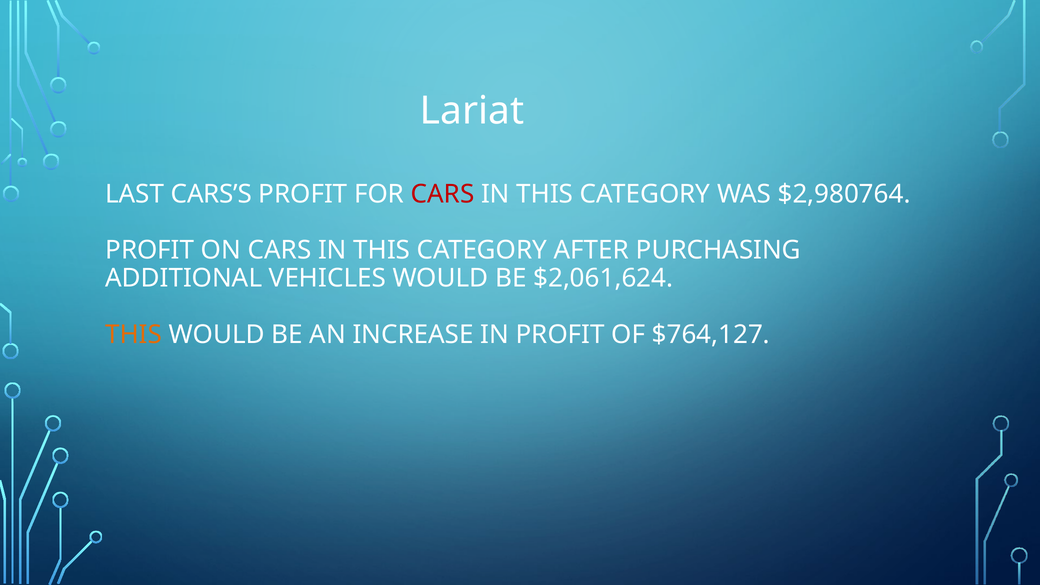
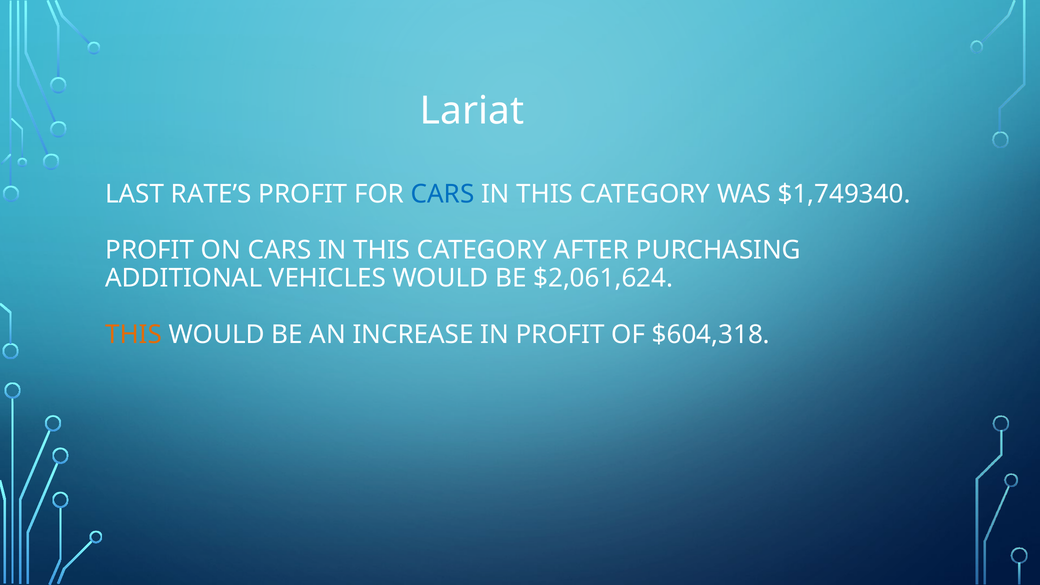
CARS’S: CARS’S -> RATE’S (211, 194)
CARS colour: red -> blue (443, 194)
$2,980764: $2,980764 -> $1,749340 (844, 194)
$764,127: $764,127 -> $604,318 (711, 334)
